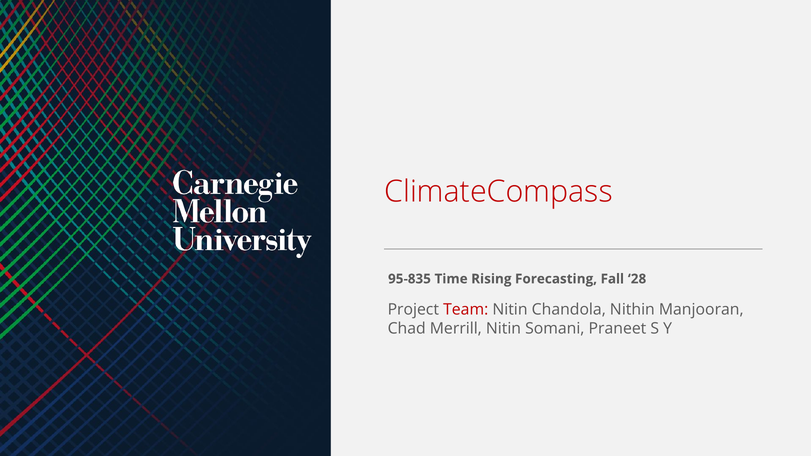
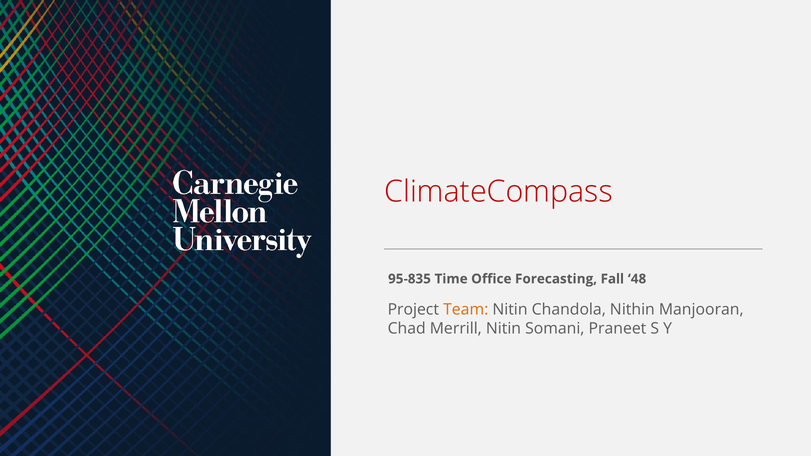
Rising: Rising -> Office (491, 279)
28: 28 -> 48 (637, 279)
Team colour: red -> orange (466, 310)
